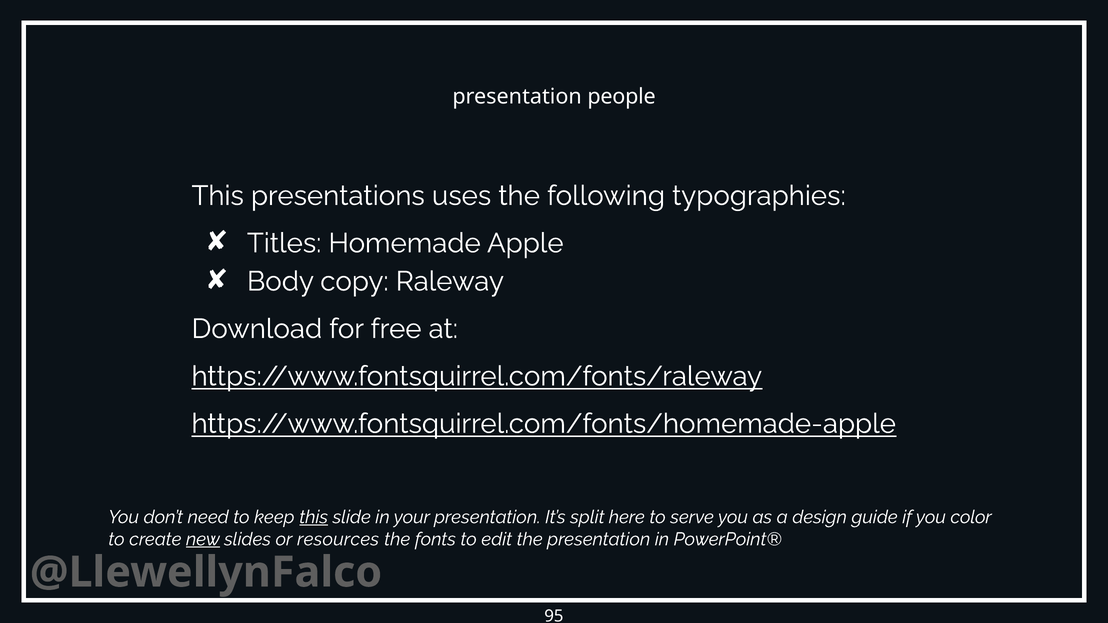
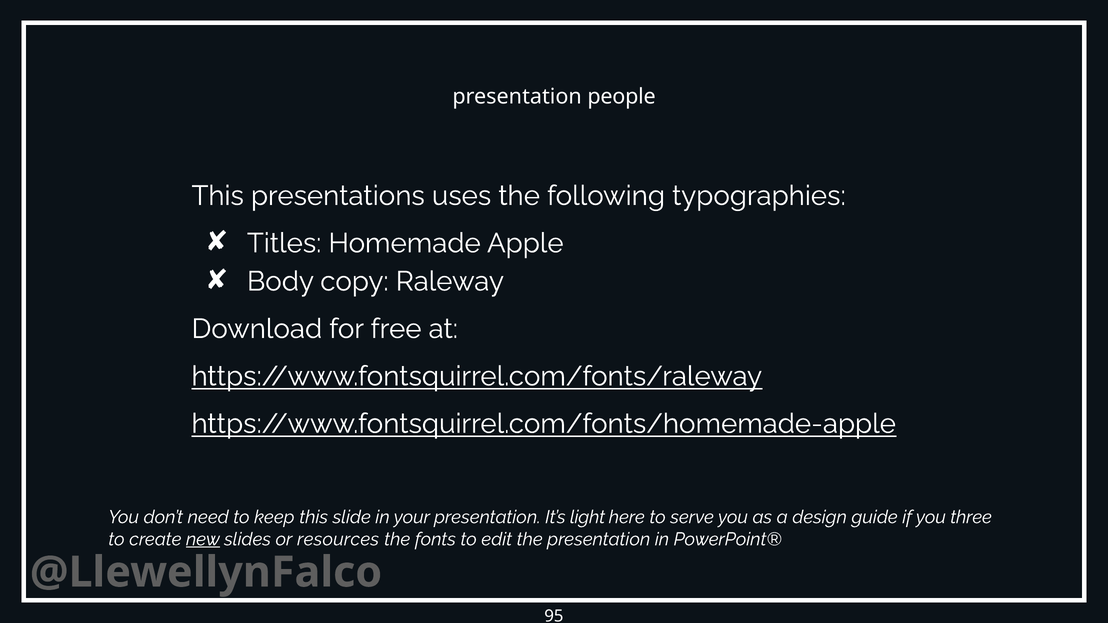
this underline: present -> none (314, 517)
split: split -> light (587, 517)
color: color -> three (971, 517)
